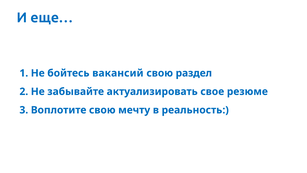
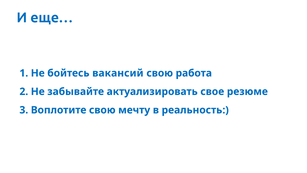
раздел: раздел -> работа (194, 73)
